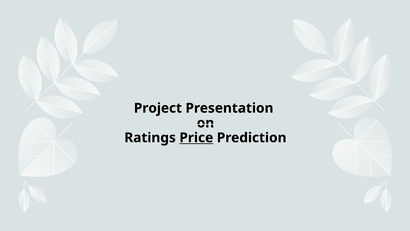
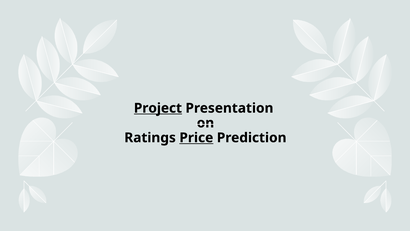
Project underline: none -> present (158, 108)
